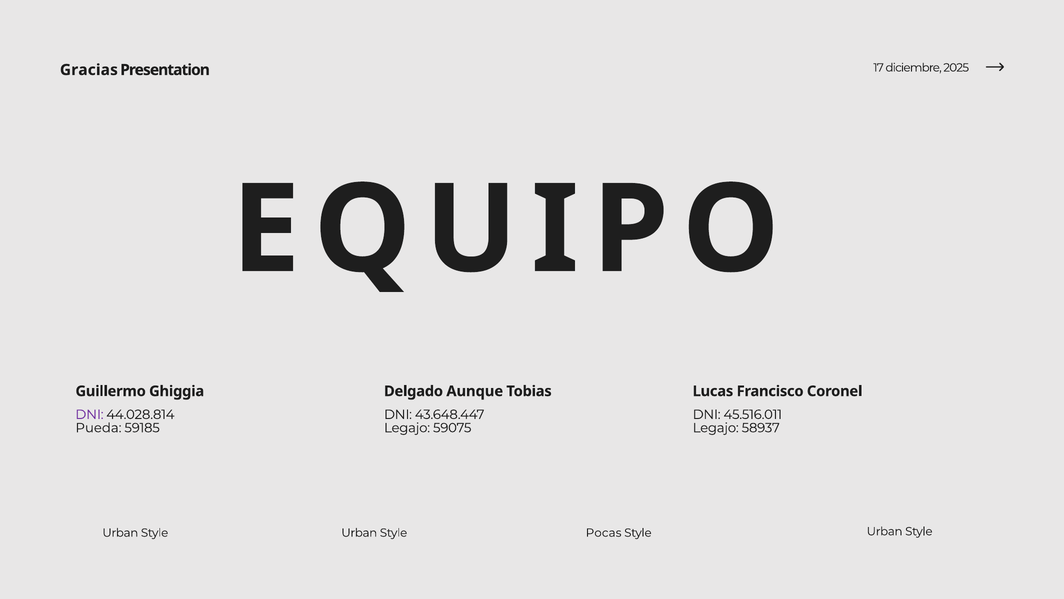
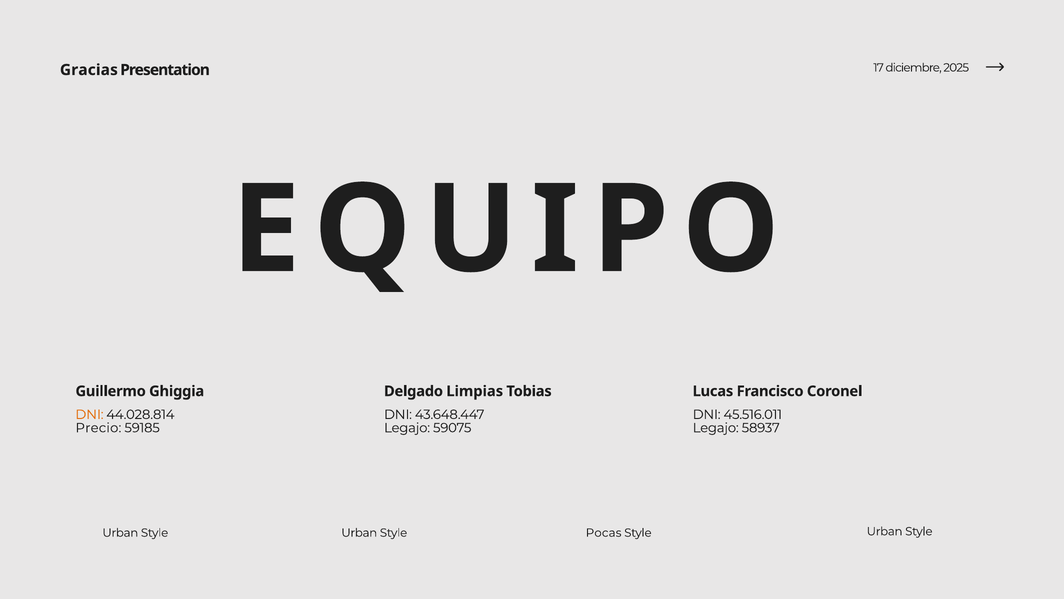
Aunque: Aunque -> Limpias (475, 391)
DNI colour: purple -> orange (89, 414)
Pueda: Pueda -> Precio (98, 428)
